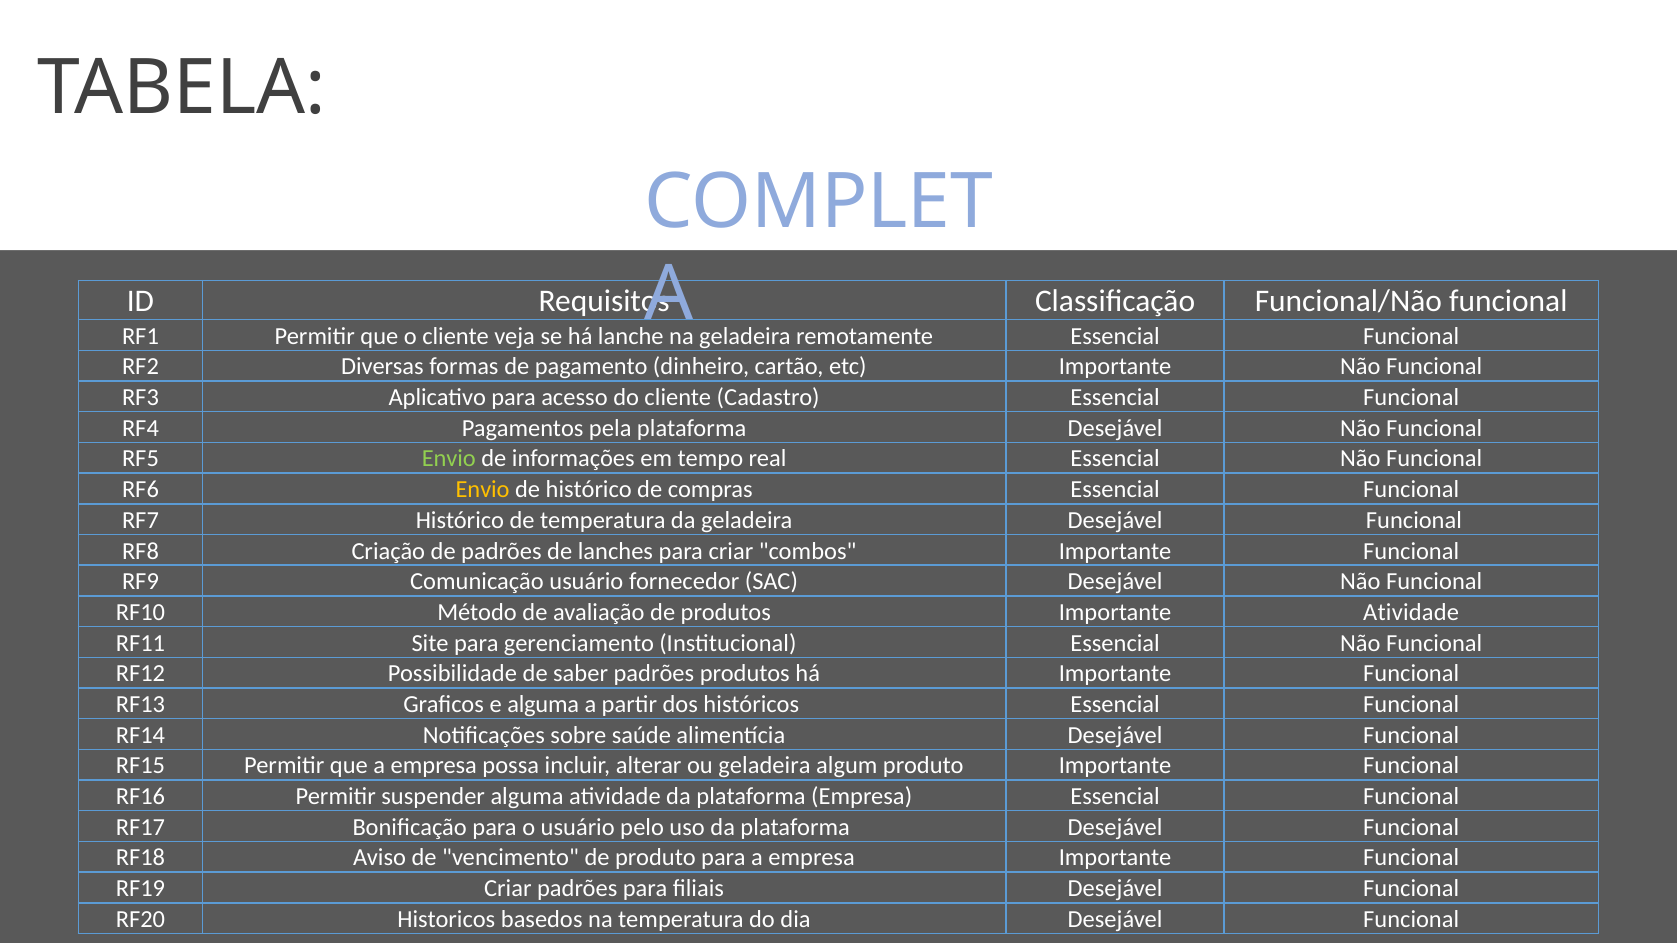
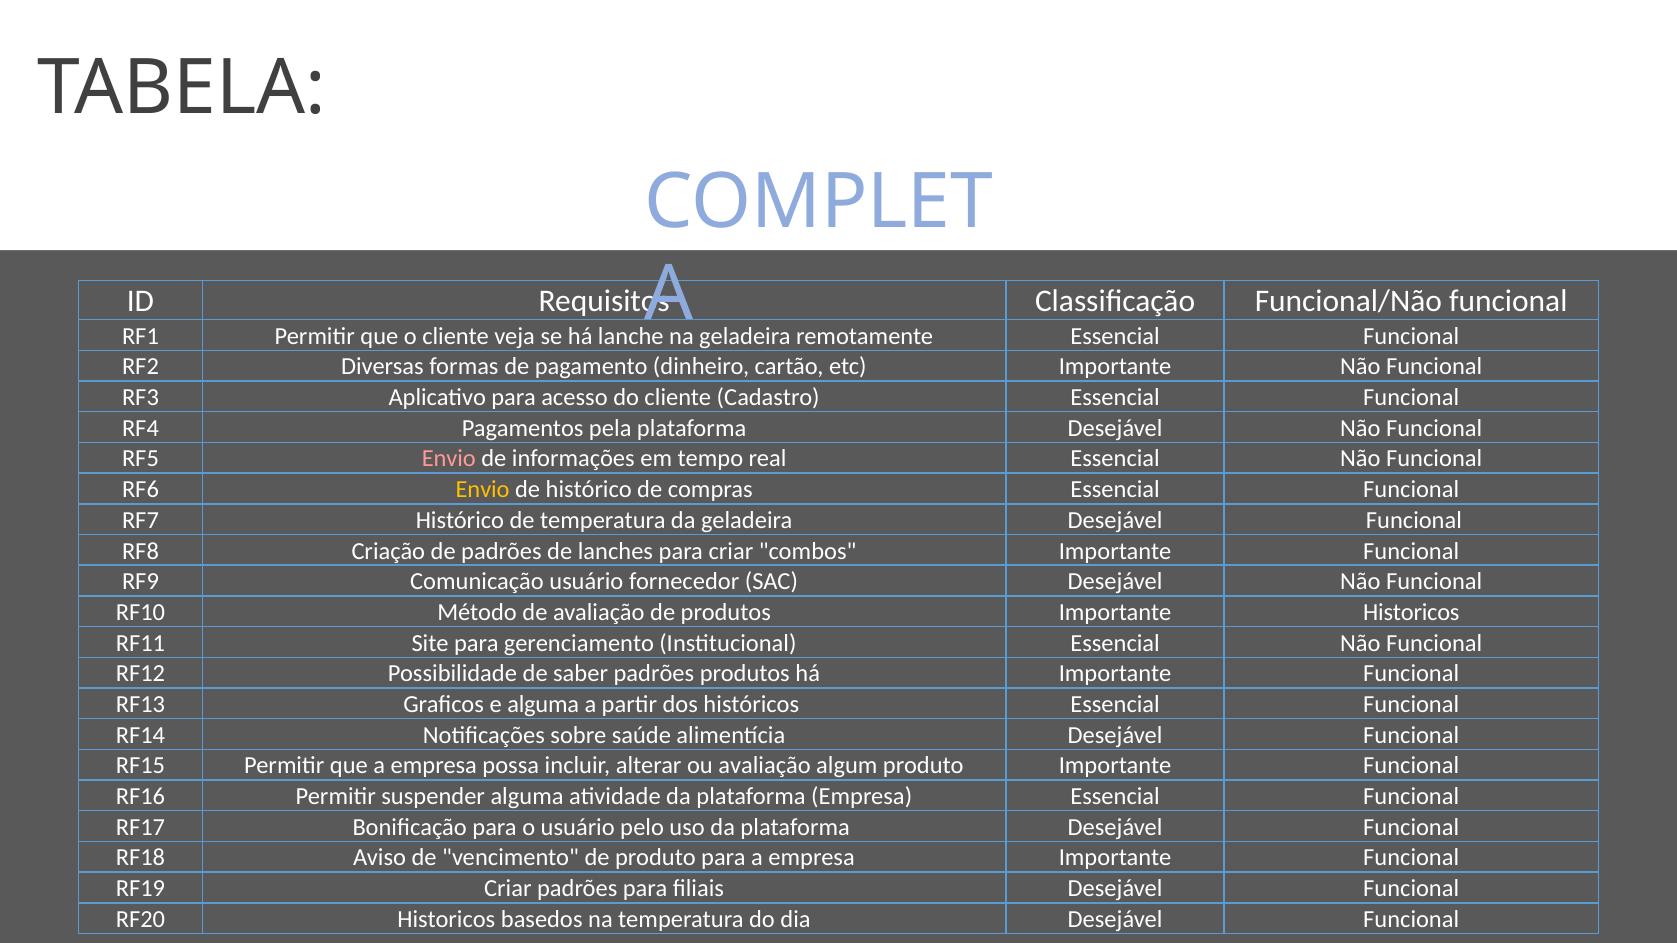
Envio colour: light green -> pink (449, 459)
Importante Atividade: Atividade -> Historicos (1411, 613)
ou geladeira: geladeira -> avaliação (765, 766)
